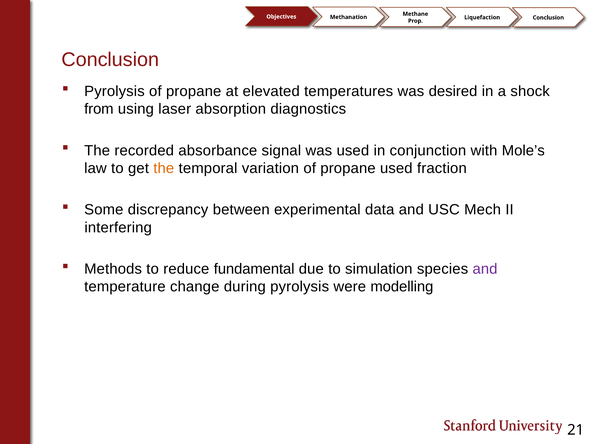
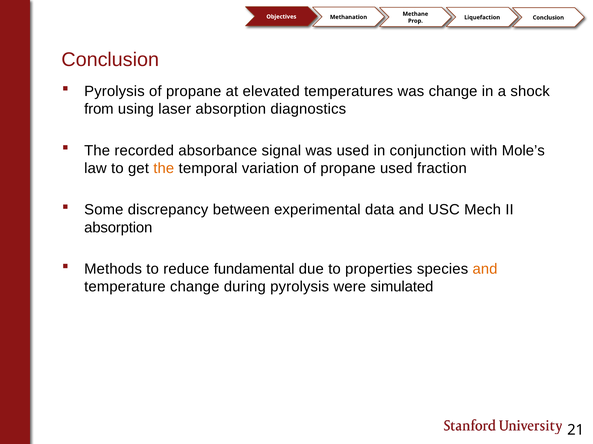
was desired: desired -> change (453, 91)
interfering: interfering -> absorption (118, 228)
simulation: simulation -> properties (379, 269)
and colour: purple -> orange (485, 269)
modelling: modelling -> simulated (402, 287)
